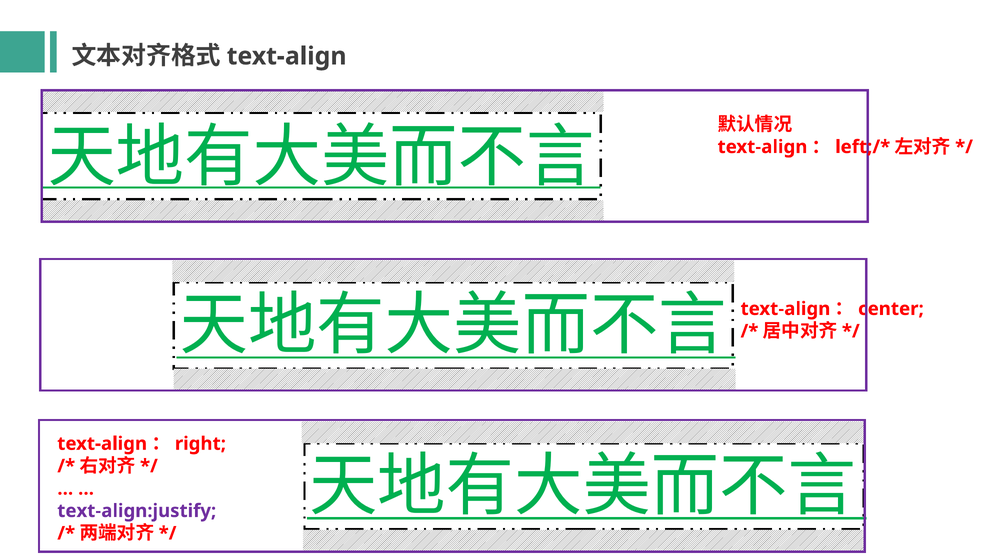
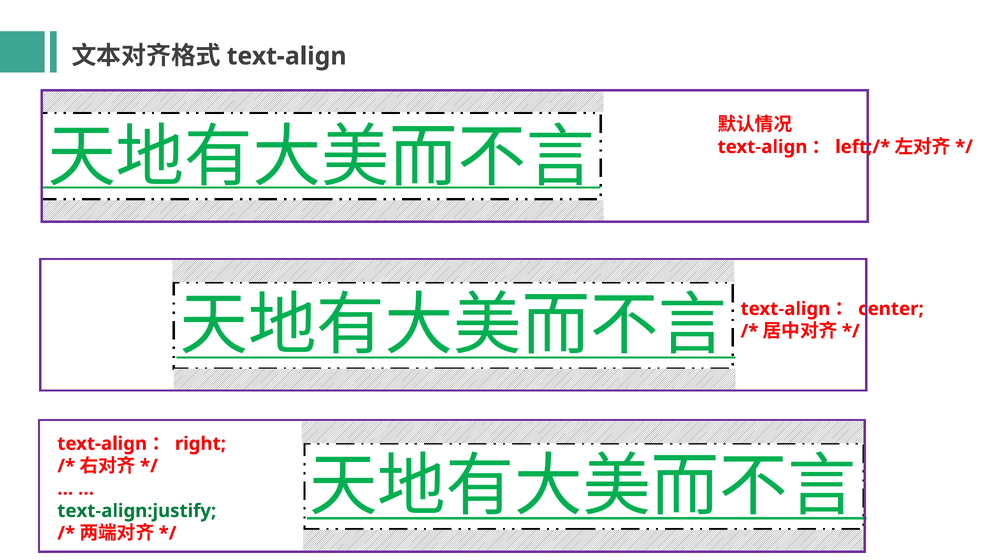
text-align:justify colour: purple -> green (137, 511)
